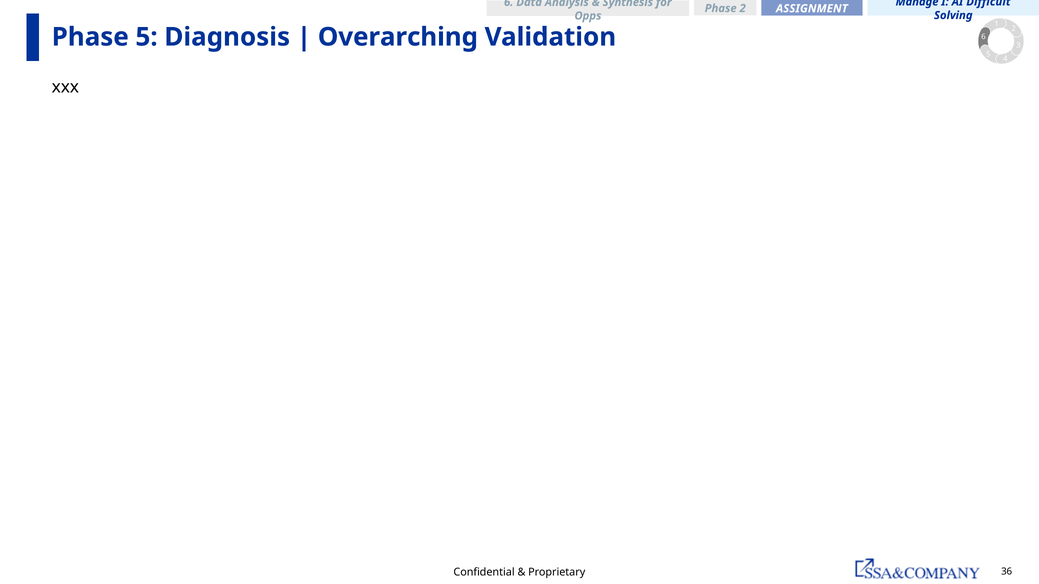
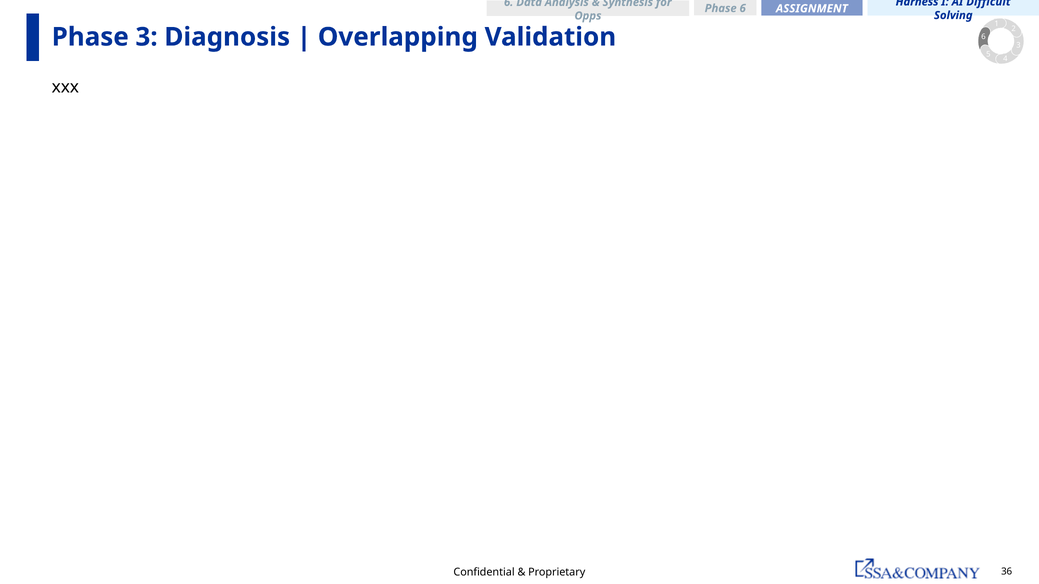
Manage: Manage -> Harness (917, 2)
Phase 2: 2 -> 6 (743, 8)
Phase 5: 5 -> 3 (147, 37)
Overarching: Overarching -> Overlapping (398, 37)
